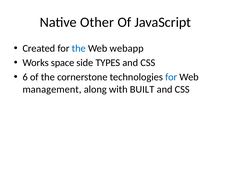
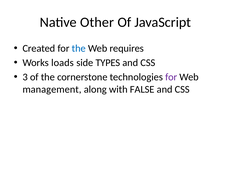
webapp: webapp -> requires (127, 48)
space: space -> loads (63, 63)
6: 6 -> 3 (25, 77)
for colour: blue -> purple (171, 77)
BUILT: BUILT -> FALSE (142, 90)
